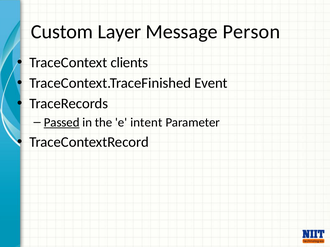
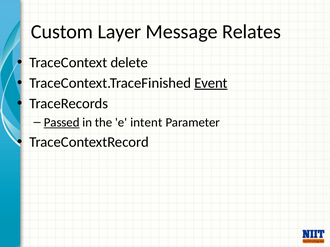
Person: Person -> Relates (252, 32)
clients: clients -> delete (129, 63)
Event underline: none -> present (211, 83)
